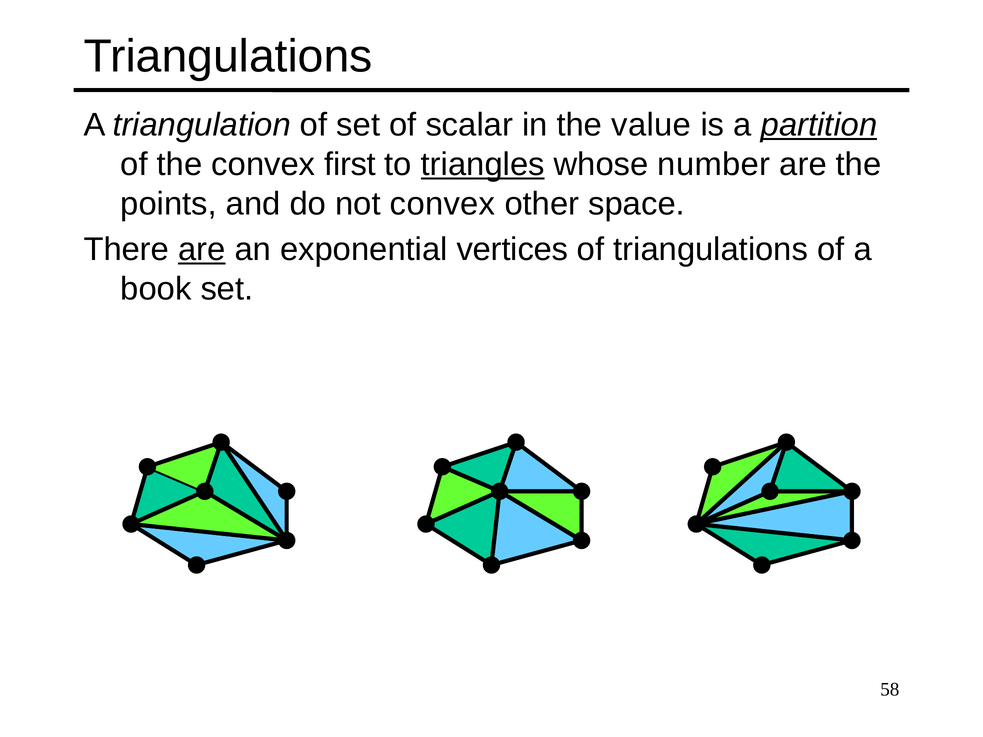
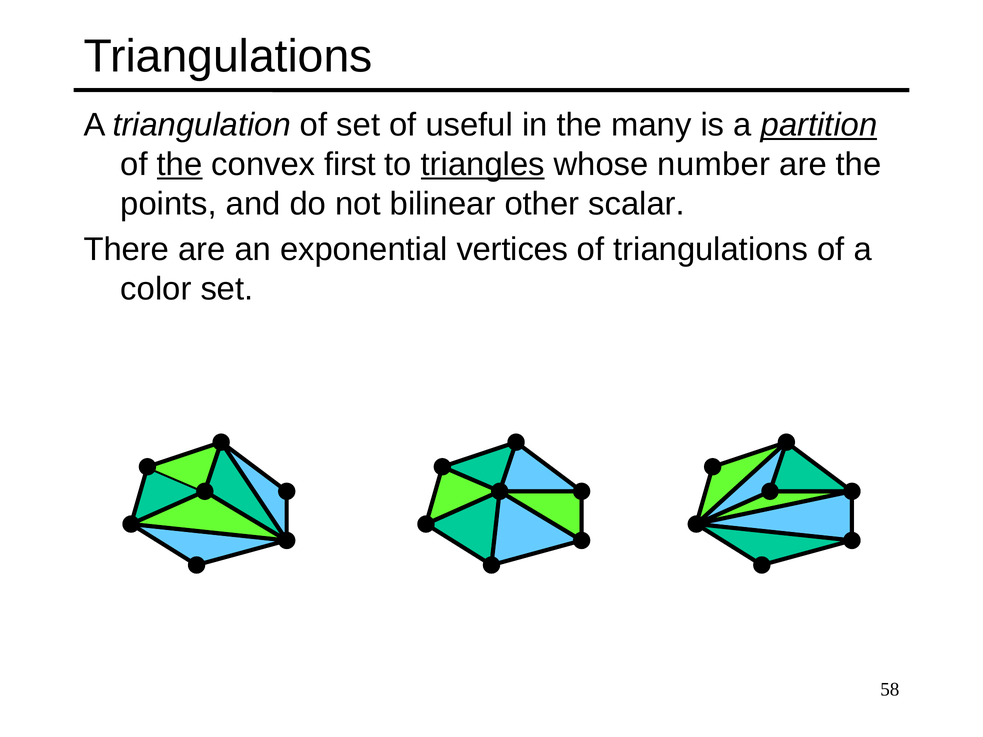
scalar: scalar -> useful (469, 125)
value: value -> many (651, 125)
the underline: none -> present (180, 164)
not convex: convex -> bilinear (443, 204)
space: space -> scalar (637, 204)
are underline: present -> none (202, 250)
book: book -> color (156, 289)
